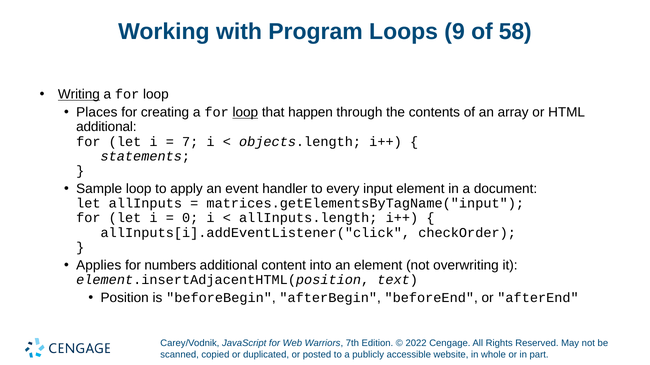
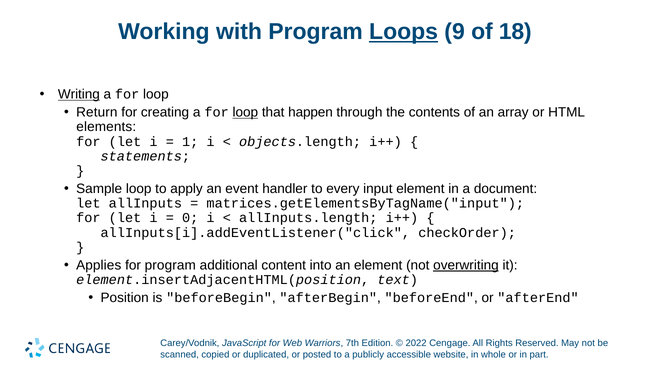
Loops underline: none -> present (404, 32)
58: 58 -> 18 (515, 32)
Places: Places -> Return (97, 113)
additional: additional -> elements (106, 127)
7: 7 -> 1 (190, 142)
for numbers: numbers -> program (170, 266)
overwriting underline: none -> present (466, 266)
